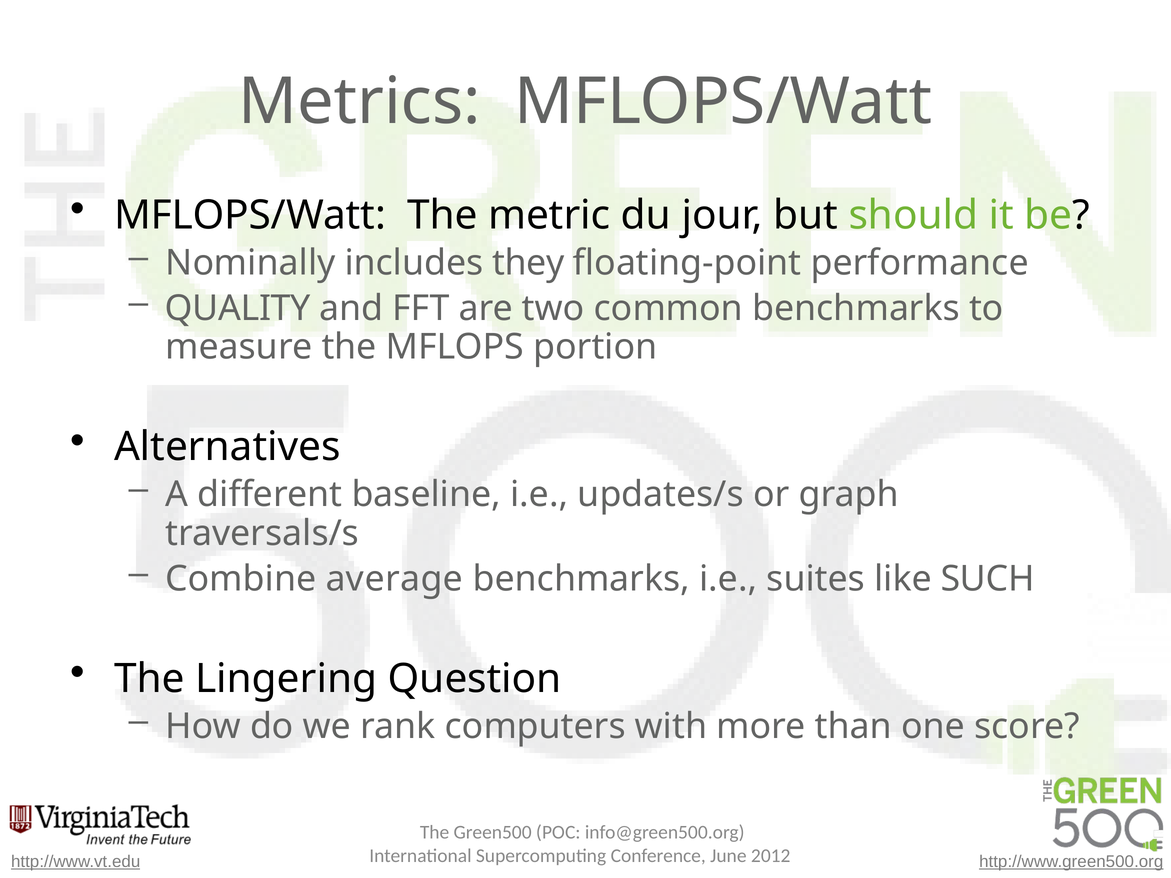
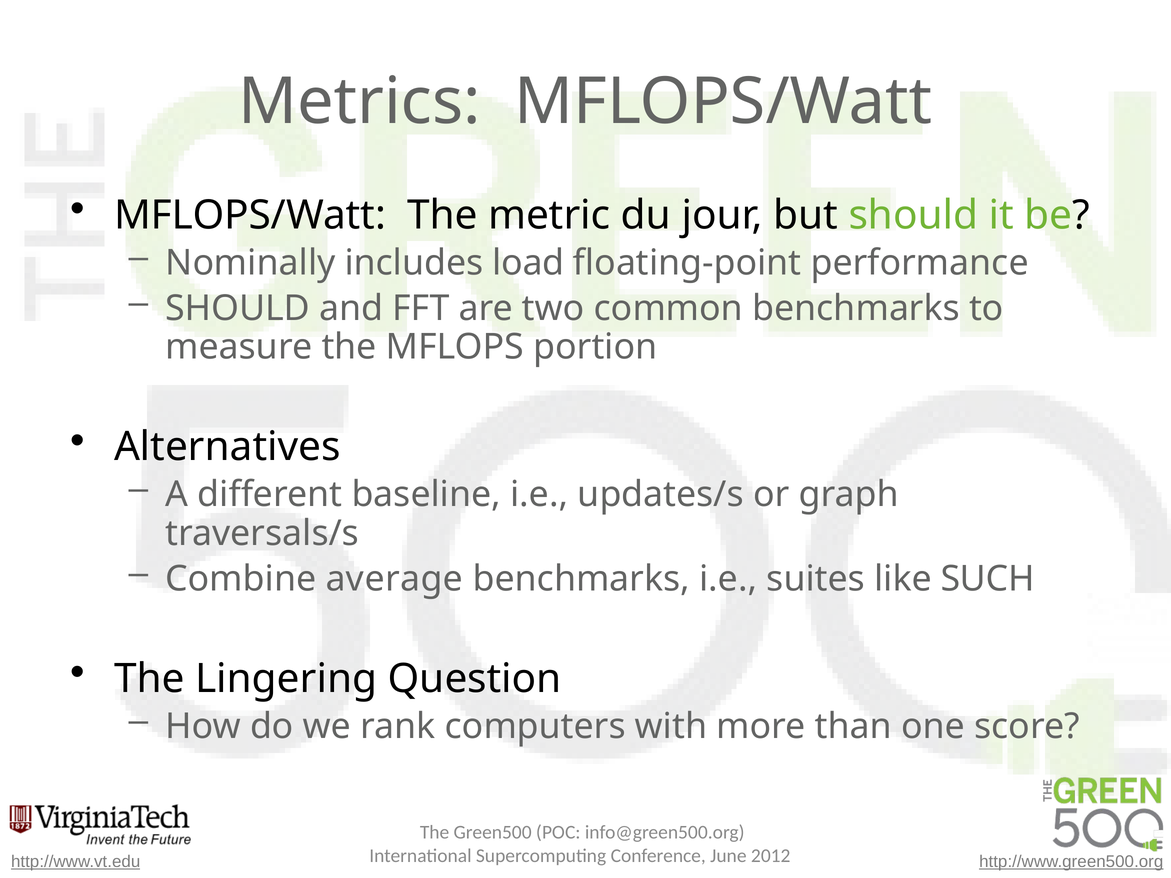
they: they -> load (528, 263)
QUALITY: QUALITY -> SHOULD (238, 308)
